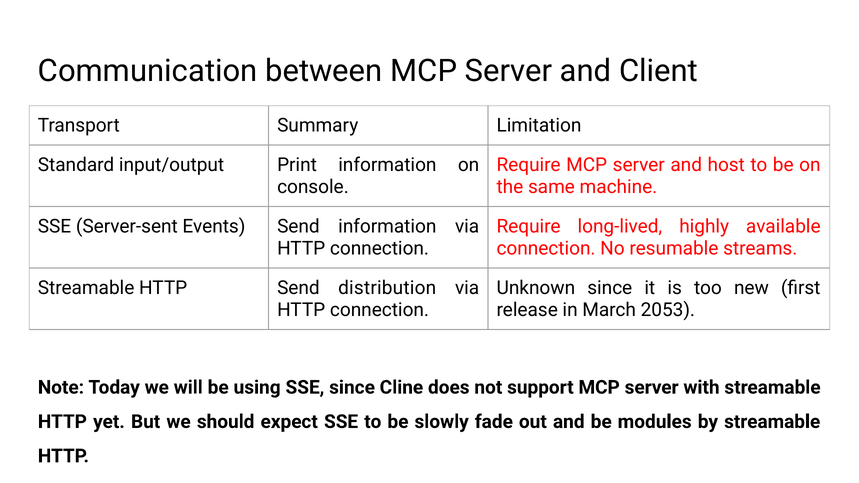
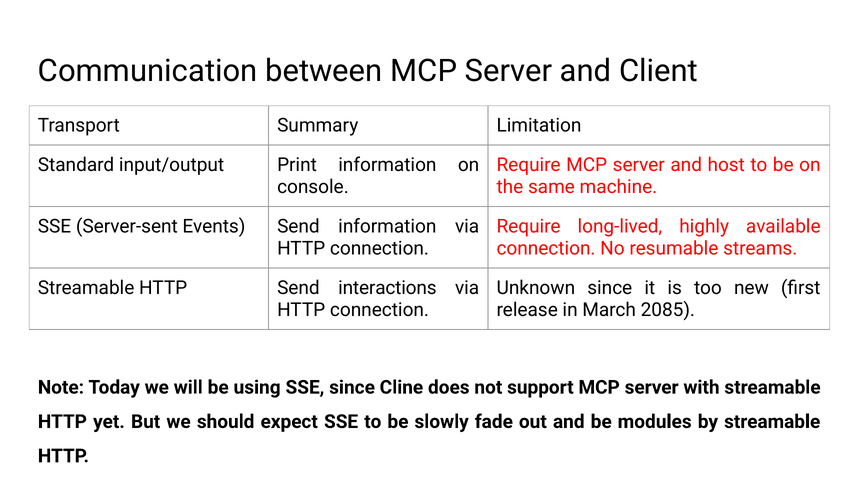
distribution: distribution -> interactions (387, 288)
2053: 2053 -> 2085 (668, 310)
